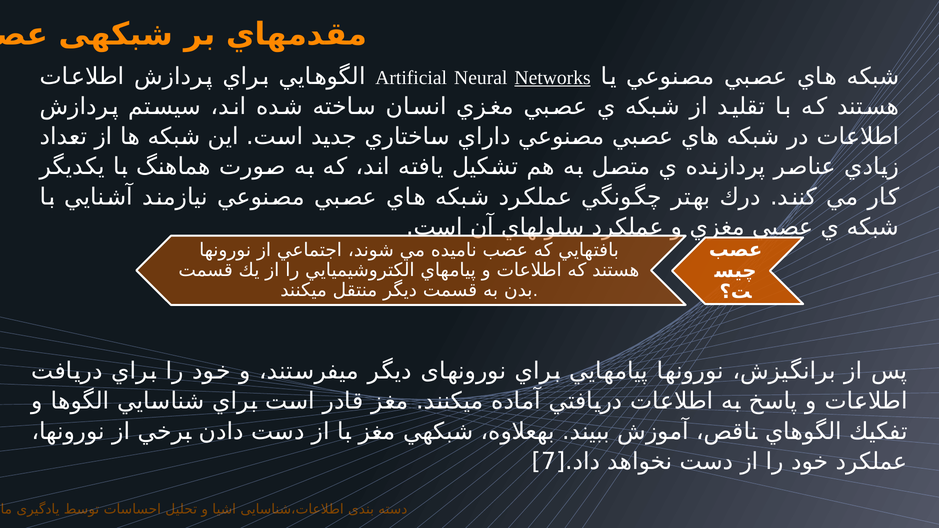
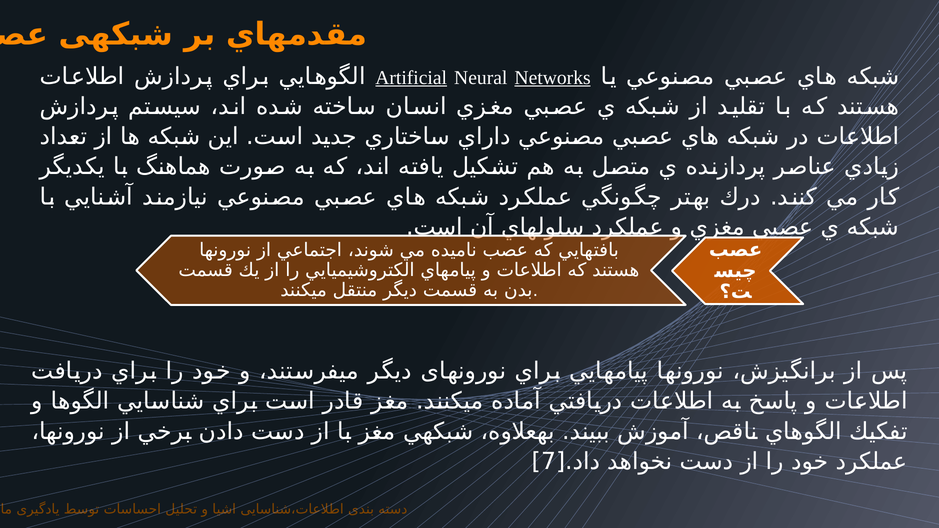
Artificial underline: none -> present (411, 78)
